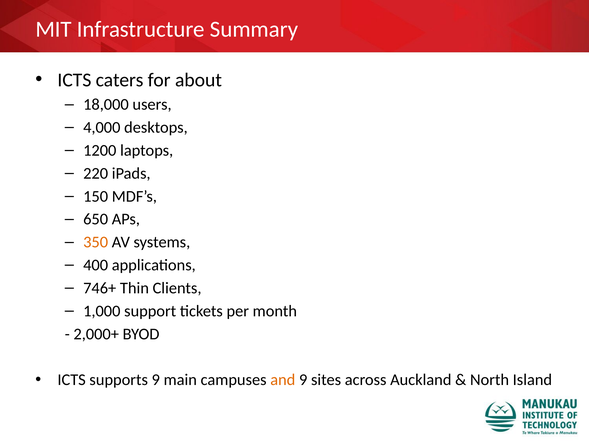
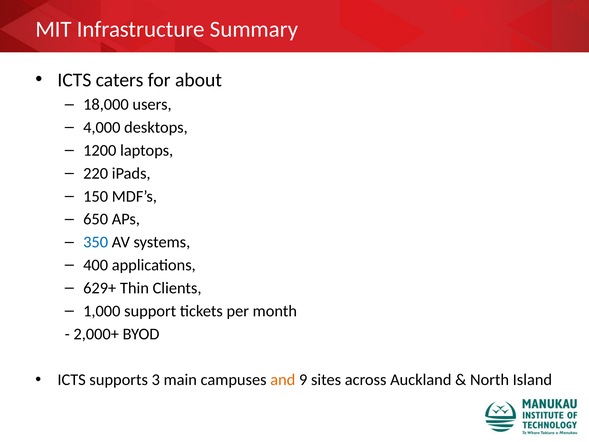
350 colour: orange -> blue (96, 242)
746+: 746+ -> 629+ (100, 288)
supports 9: 9 -> 3 (156, 380)
